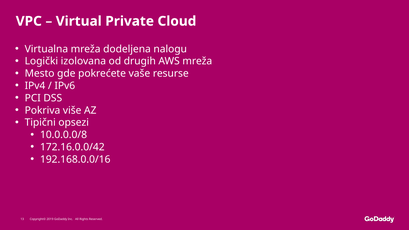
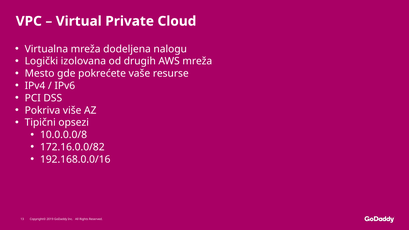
172.16.0.0/42: 172.16.0.0/42 -> 172.16.0.0/82 (72, 147)
